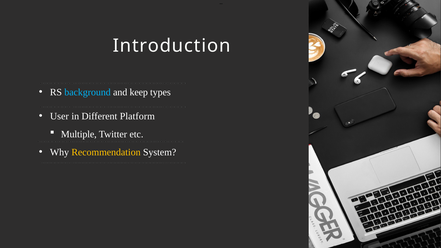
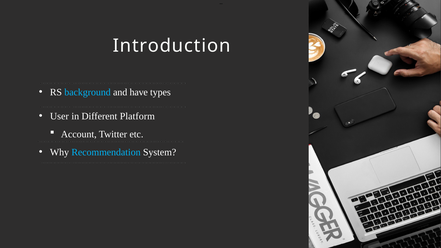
keep: keep -> have (139, 92)
Multiple: Multiple -> Account (79, 134)
Recommendation colour: yellow -> light blue (106, 152)
